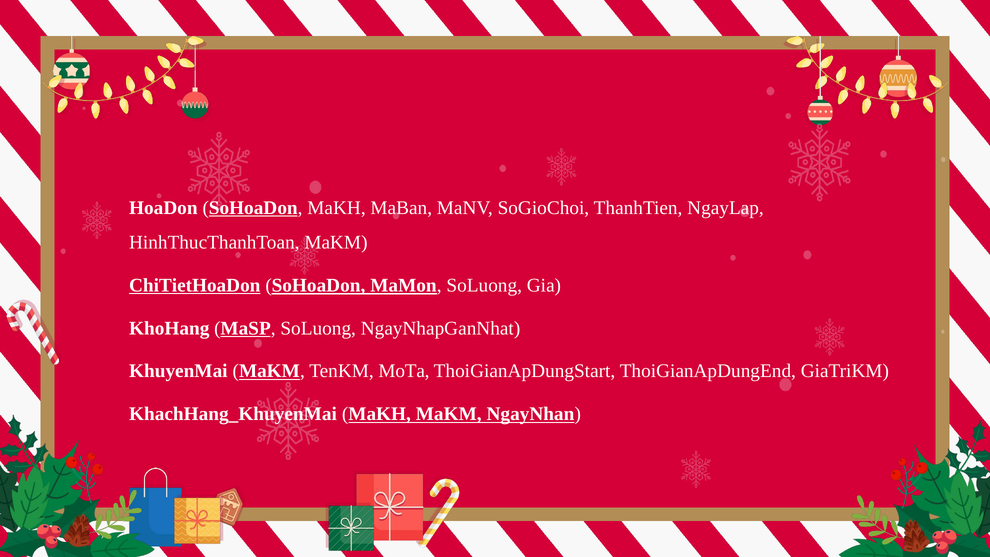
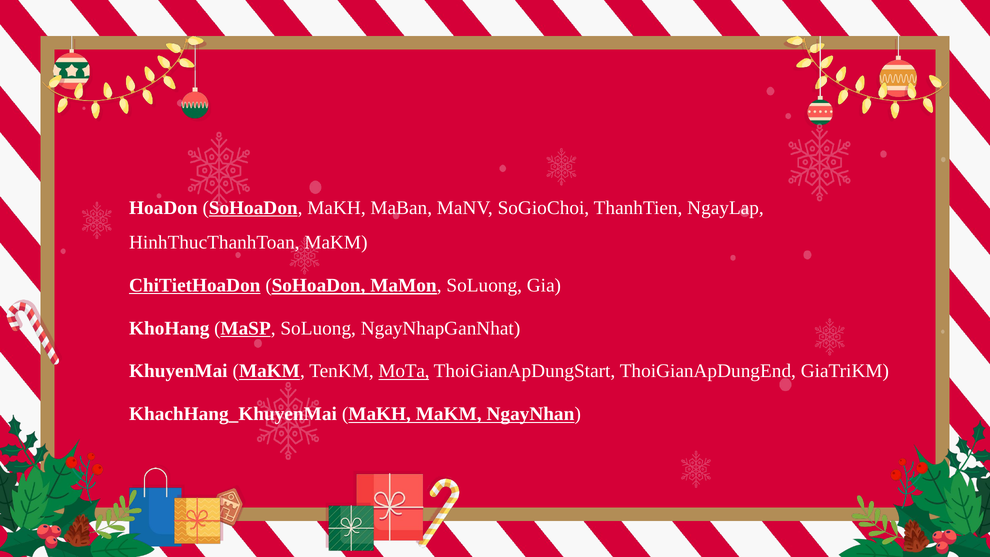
MoTa underline: none -> present (404, 371)
